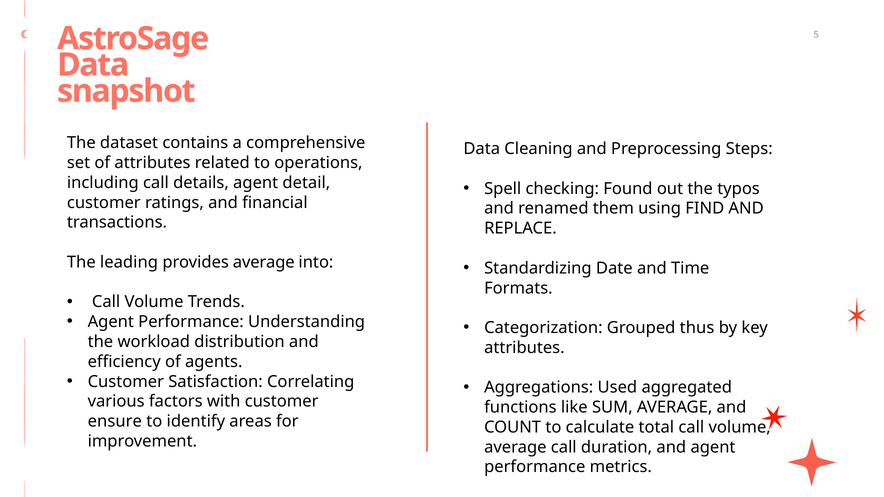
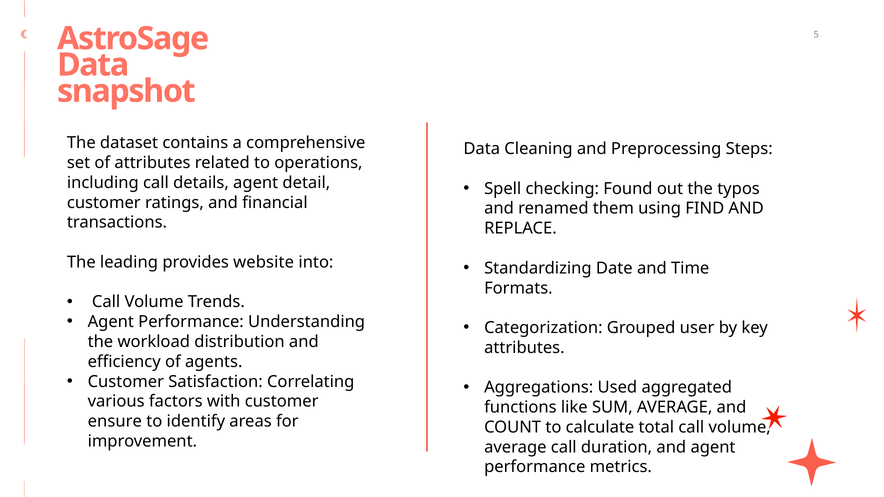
provides average: average -> website (264, 262)
thus: thus -> user (697, 328)
